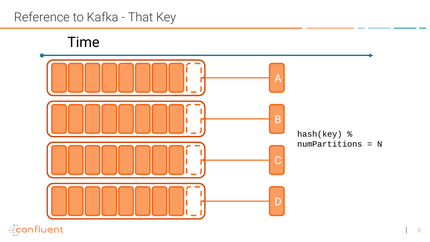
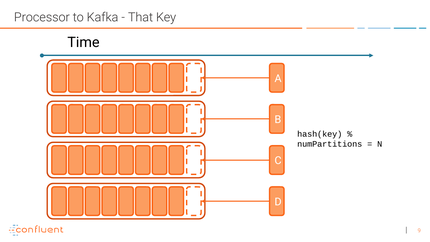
Reference: Reference -> Processor (42, 17)
